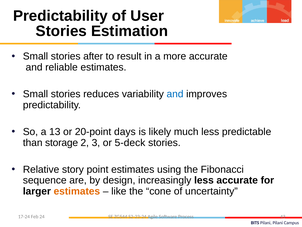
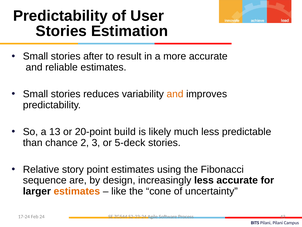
and colour: blue -> orange (175, 94)
days: days -> build (125, 131)
storage: storage -> chance (61, 142)
